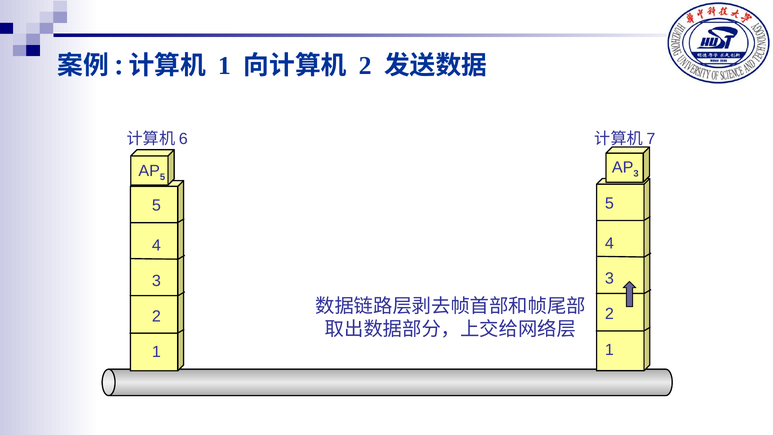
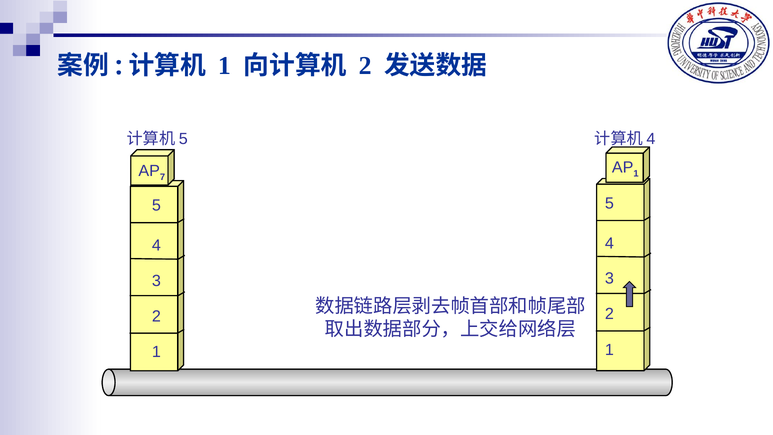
6: 6 -> 5 (183, 139)
7: 7 -> 4 (651, 139)
3: 3 -> 1 (636, 173)
5: 5 -> 7 (162, 177)
